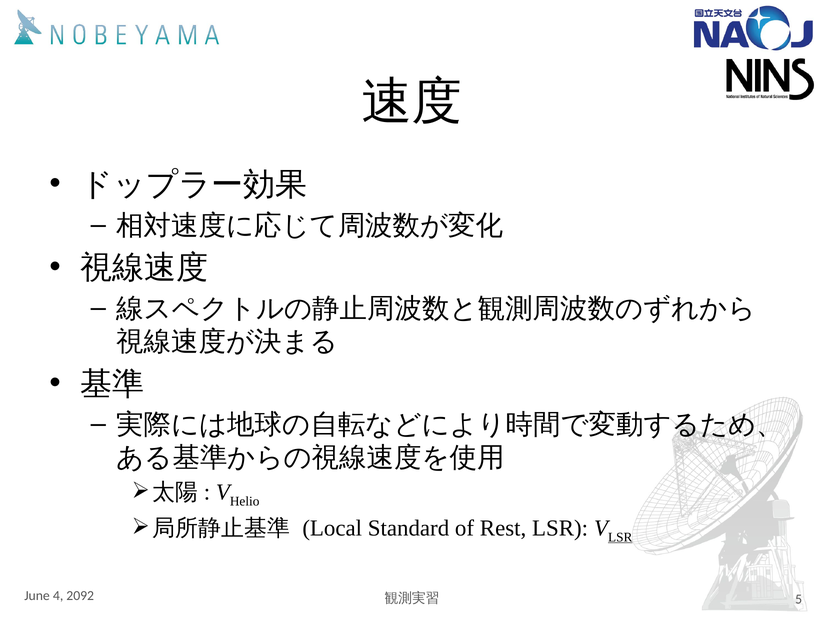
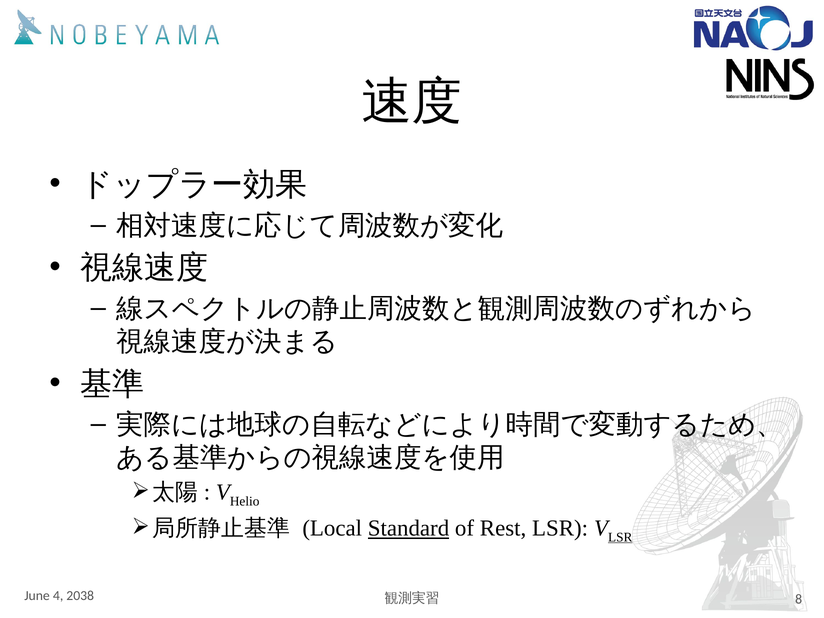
Standard underline: none -> present (409, 528)
2092: 2092 -> 2038 (80, 596)
5: 5 -> 8 (799, 599)
